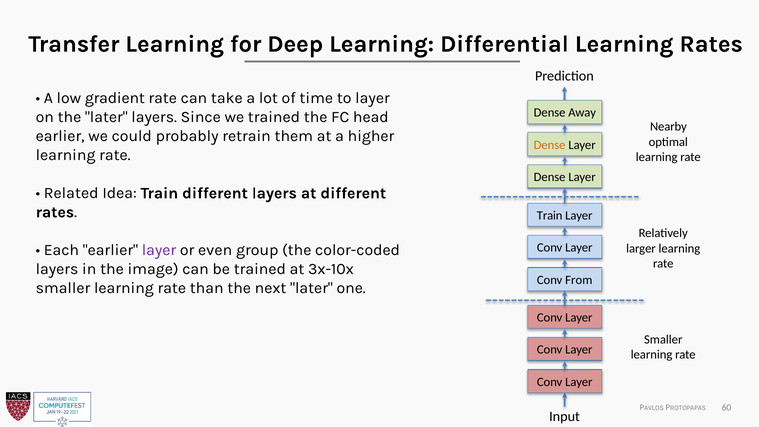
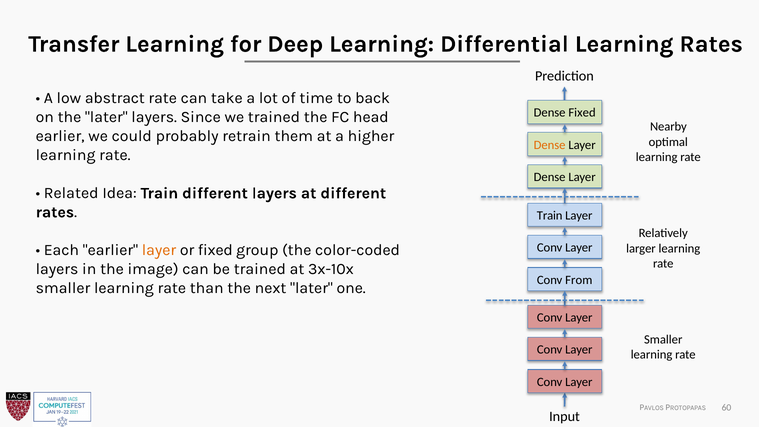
gradient: gradient -> abstract (115, 98)
to layer: layer -> back (373, 98)
Dense Away: Away -> Fixed (582, 113)
layer colour: purple -> orange (159, 250)
or even: even -> fixed (215, 250)
